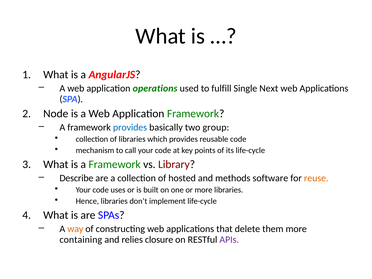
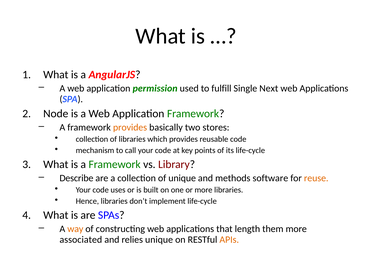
operations: operations -> permission (155, 88)
provides colour: blue -> orange (130, 127)
group: group -> stores (216, 127)
of hosted: hosted -> unique (182, 178)
delete: delete -> length (247, 229)
containing: containing -> associated (81, 240)
relies closure: closure -> unique (159, 240)
APIs colour: purple -> orange (229, 240)
